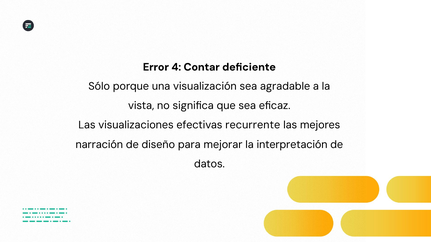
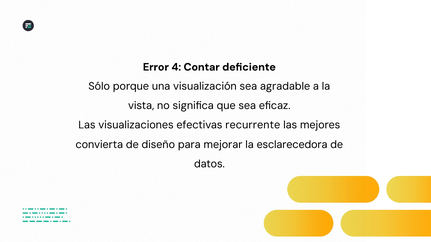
narración: narración -> convierta (99, 145)
interpretación: interpretación -> esclarecedora (292, 145)
